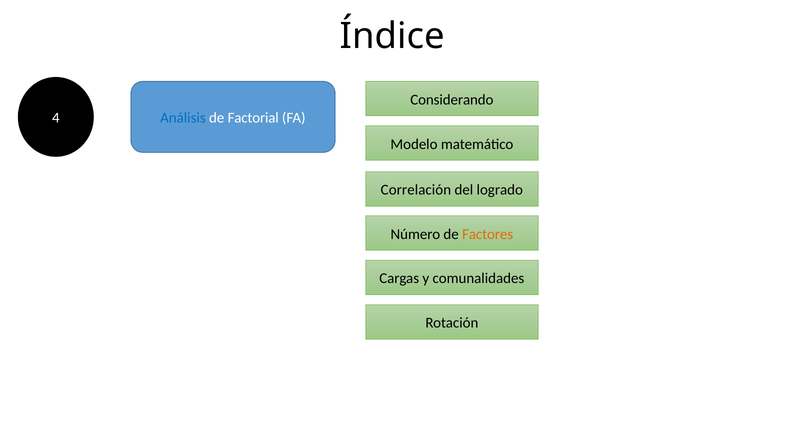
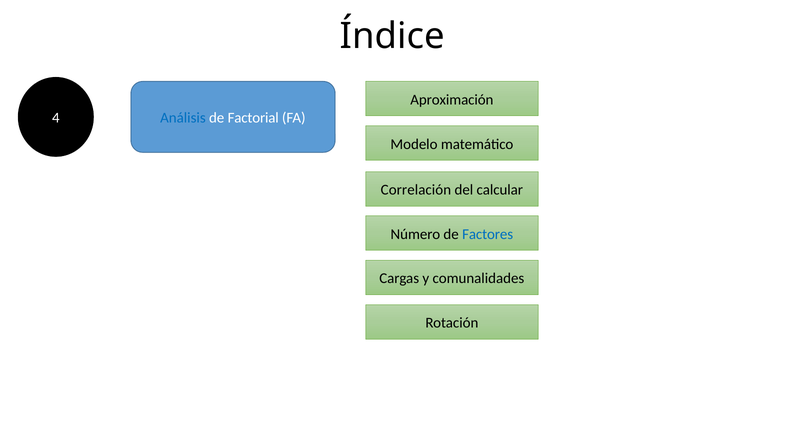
Considerando: Considerando -> Aproximación (452, 100)
logrado: logrado -> calcular (500, 190)
Factores colour: orange -> blue (488, 234)
